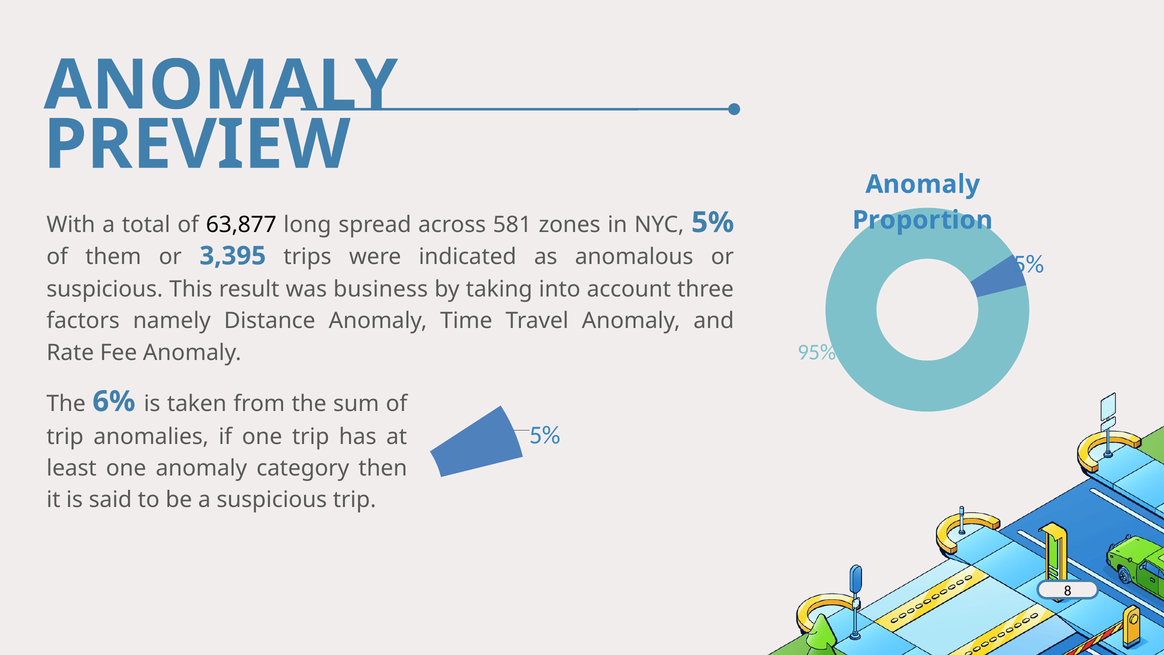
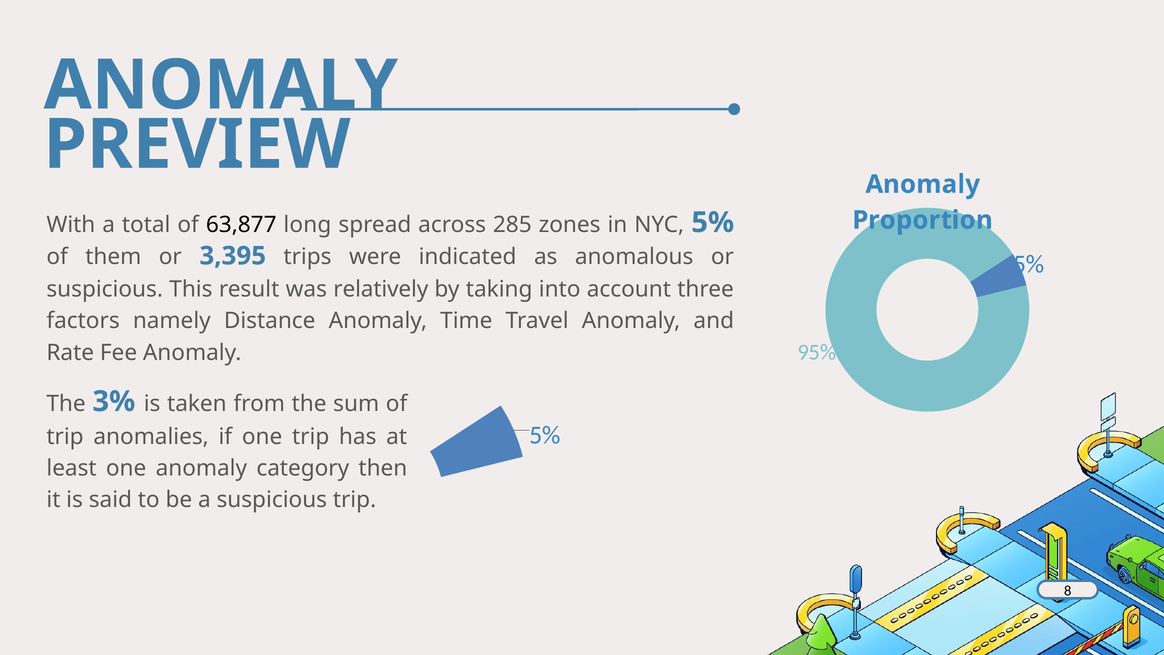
581: 581 -> 285 (512, 225)
business: business -> relatively (381, 289)
6%: 6% -> 3% (114, 401)
